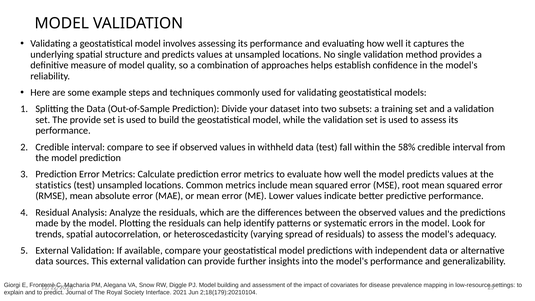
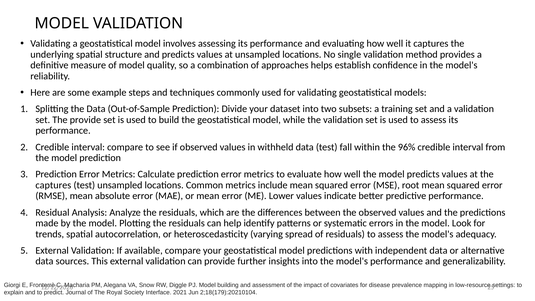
58%: 58% -> 96% (407, 147)
statistics: statistics -> captures (53, 185)
